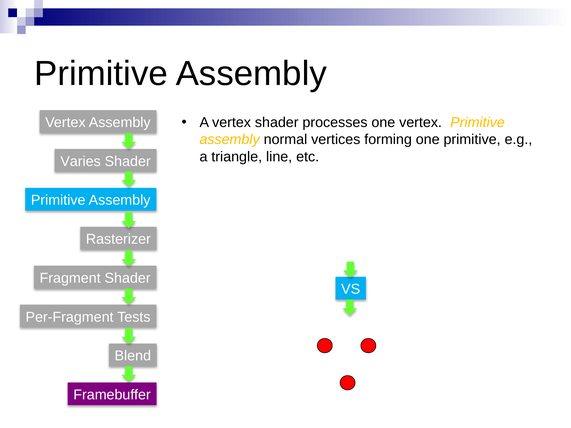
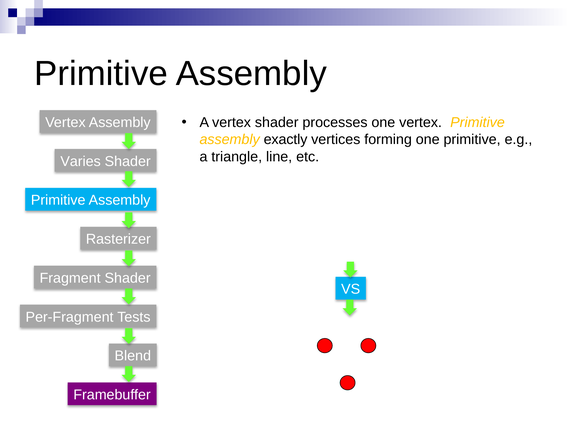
normal: normal -> exactly (286, 140)
